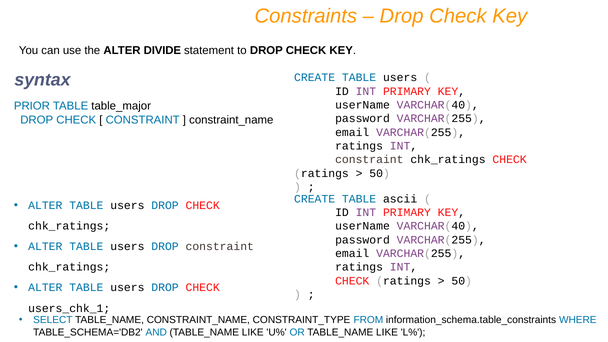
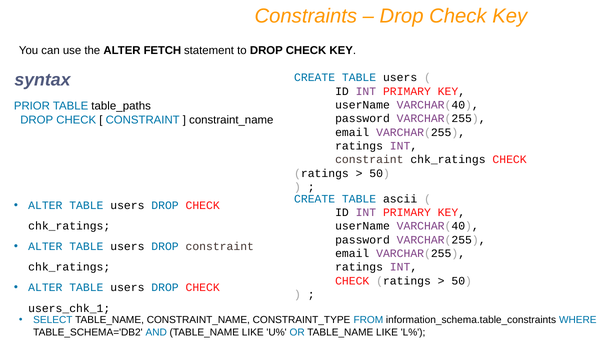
DIVIDE: DIVIDE -> FETCH (162, 51)
table_major: table_major -> table_paths (121, 106)
